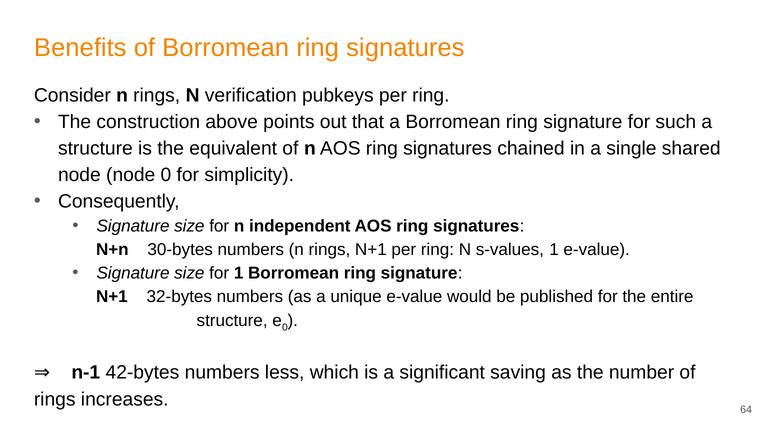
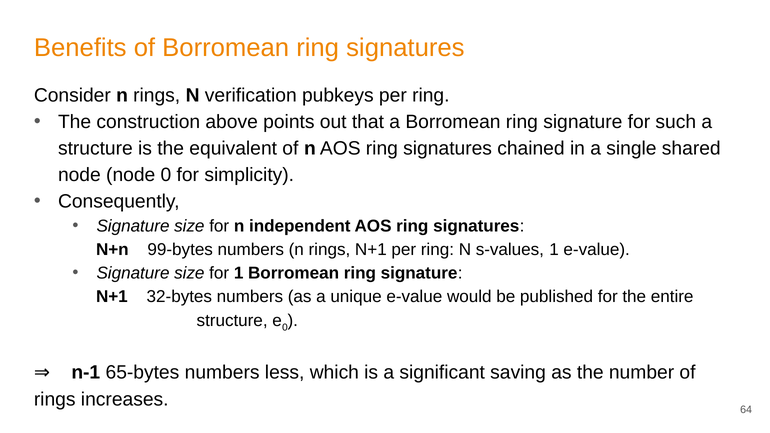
30-bytes: 30-bytes -> 99-bytes (180, 250)
42-bytes: 42-bytes -> 65-bytes (142, 373)
